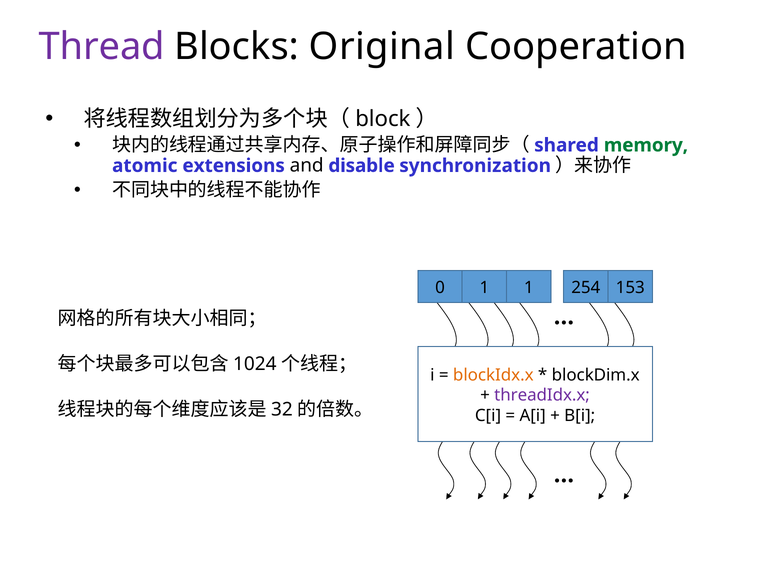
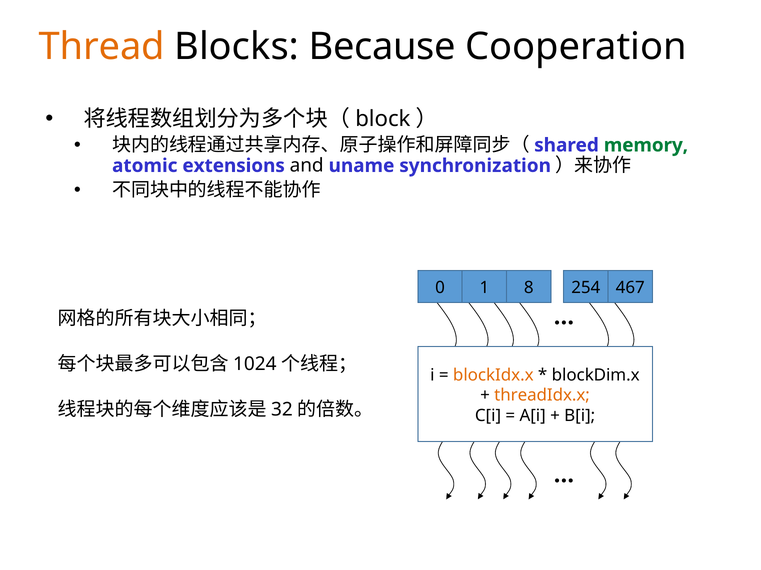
Thread colour: purple -> orange (102, 47)
Original: Original -> Because (382, 47)
disable: disable -> uname (361, 166)
1 1: 1 -> 8 (529, 288)
153: 153 -> 467 (630, 288)
threadIdx.x colour: purple -> orange (542, 396)
